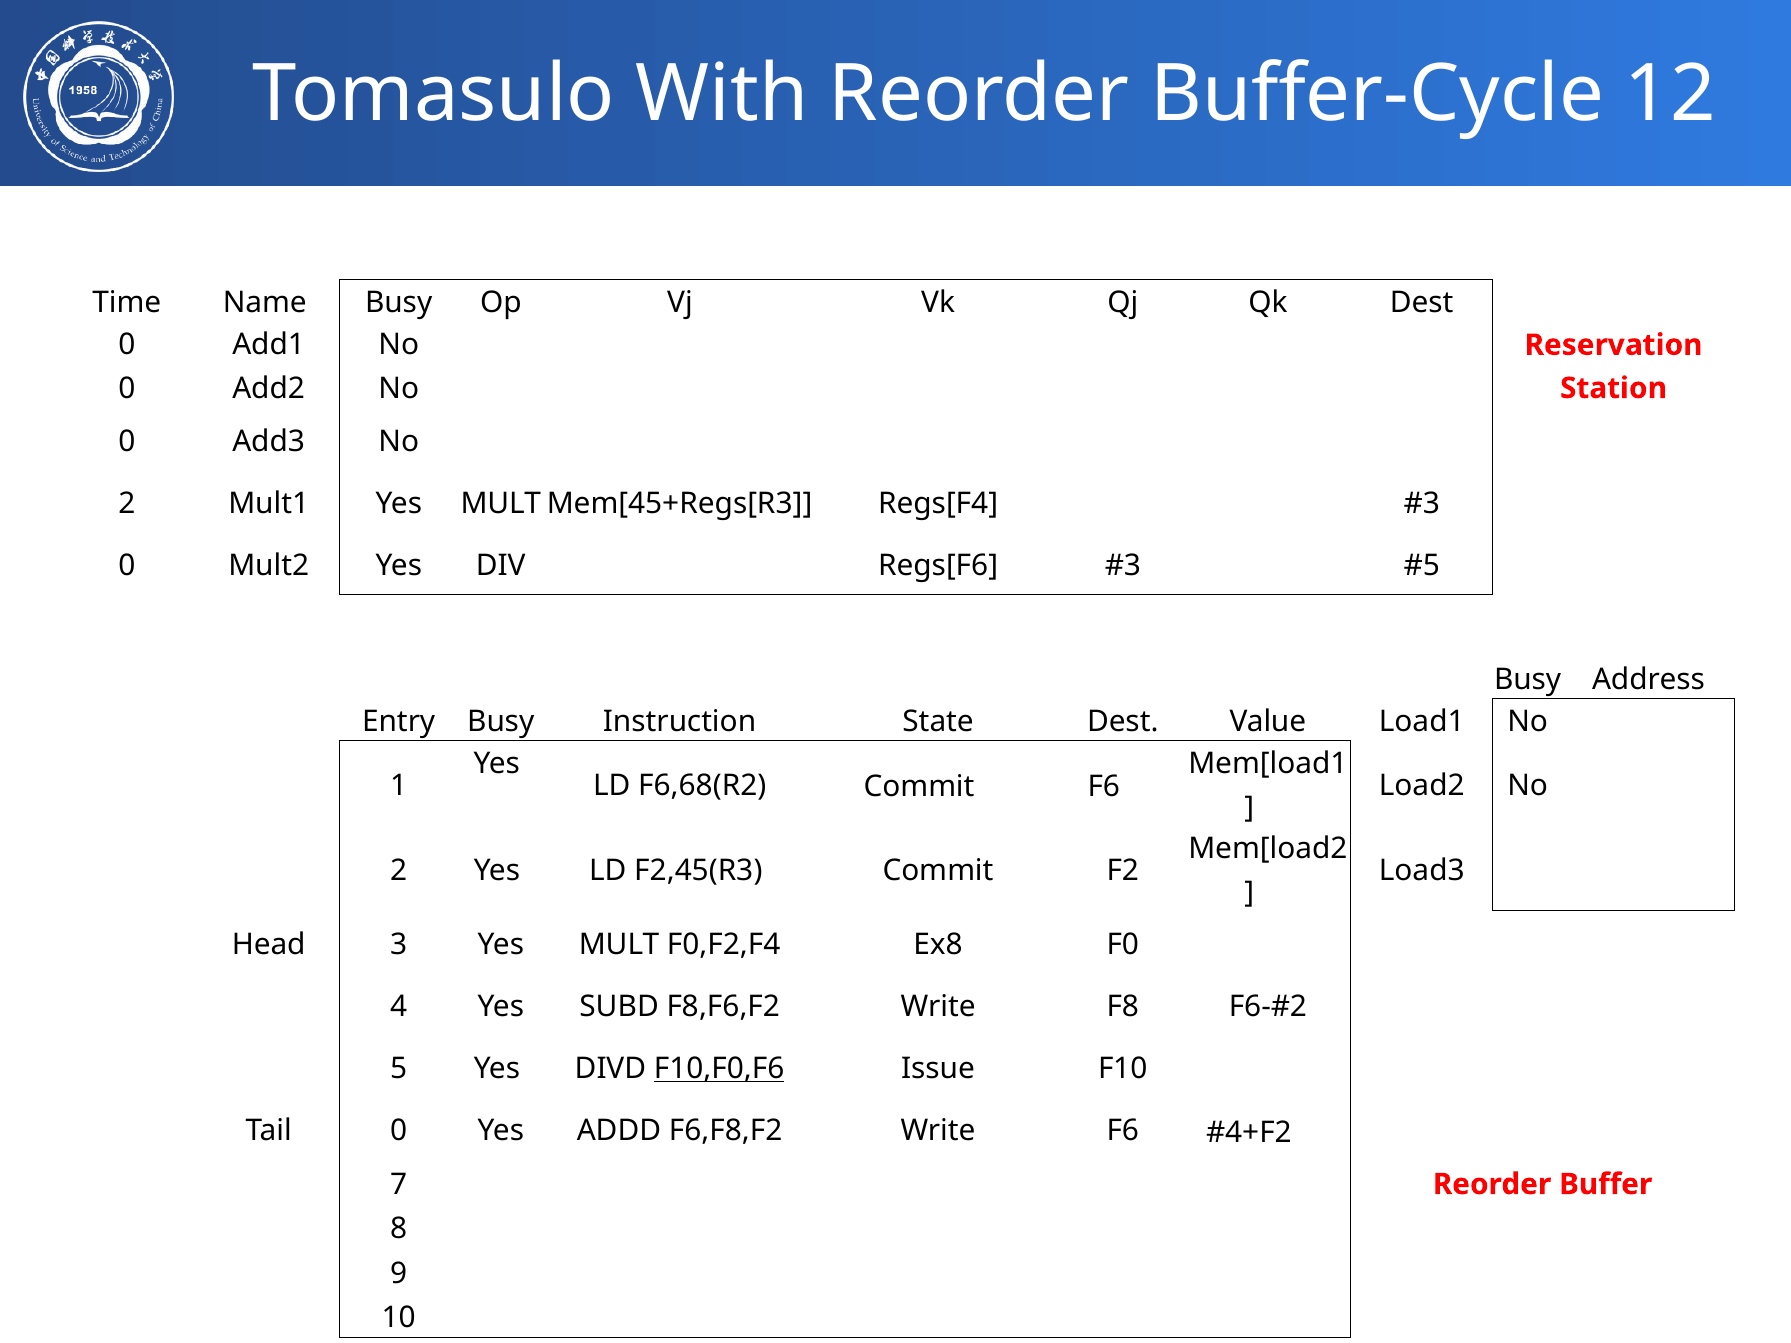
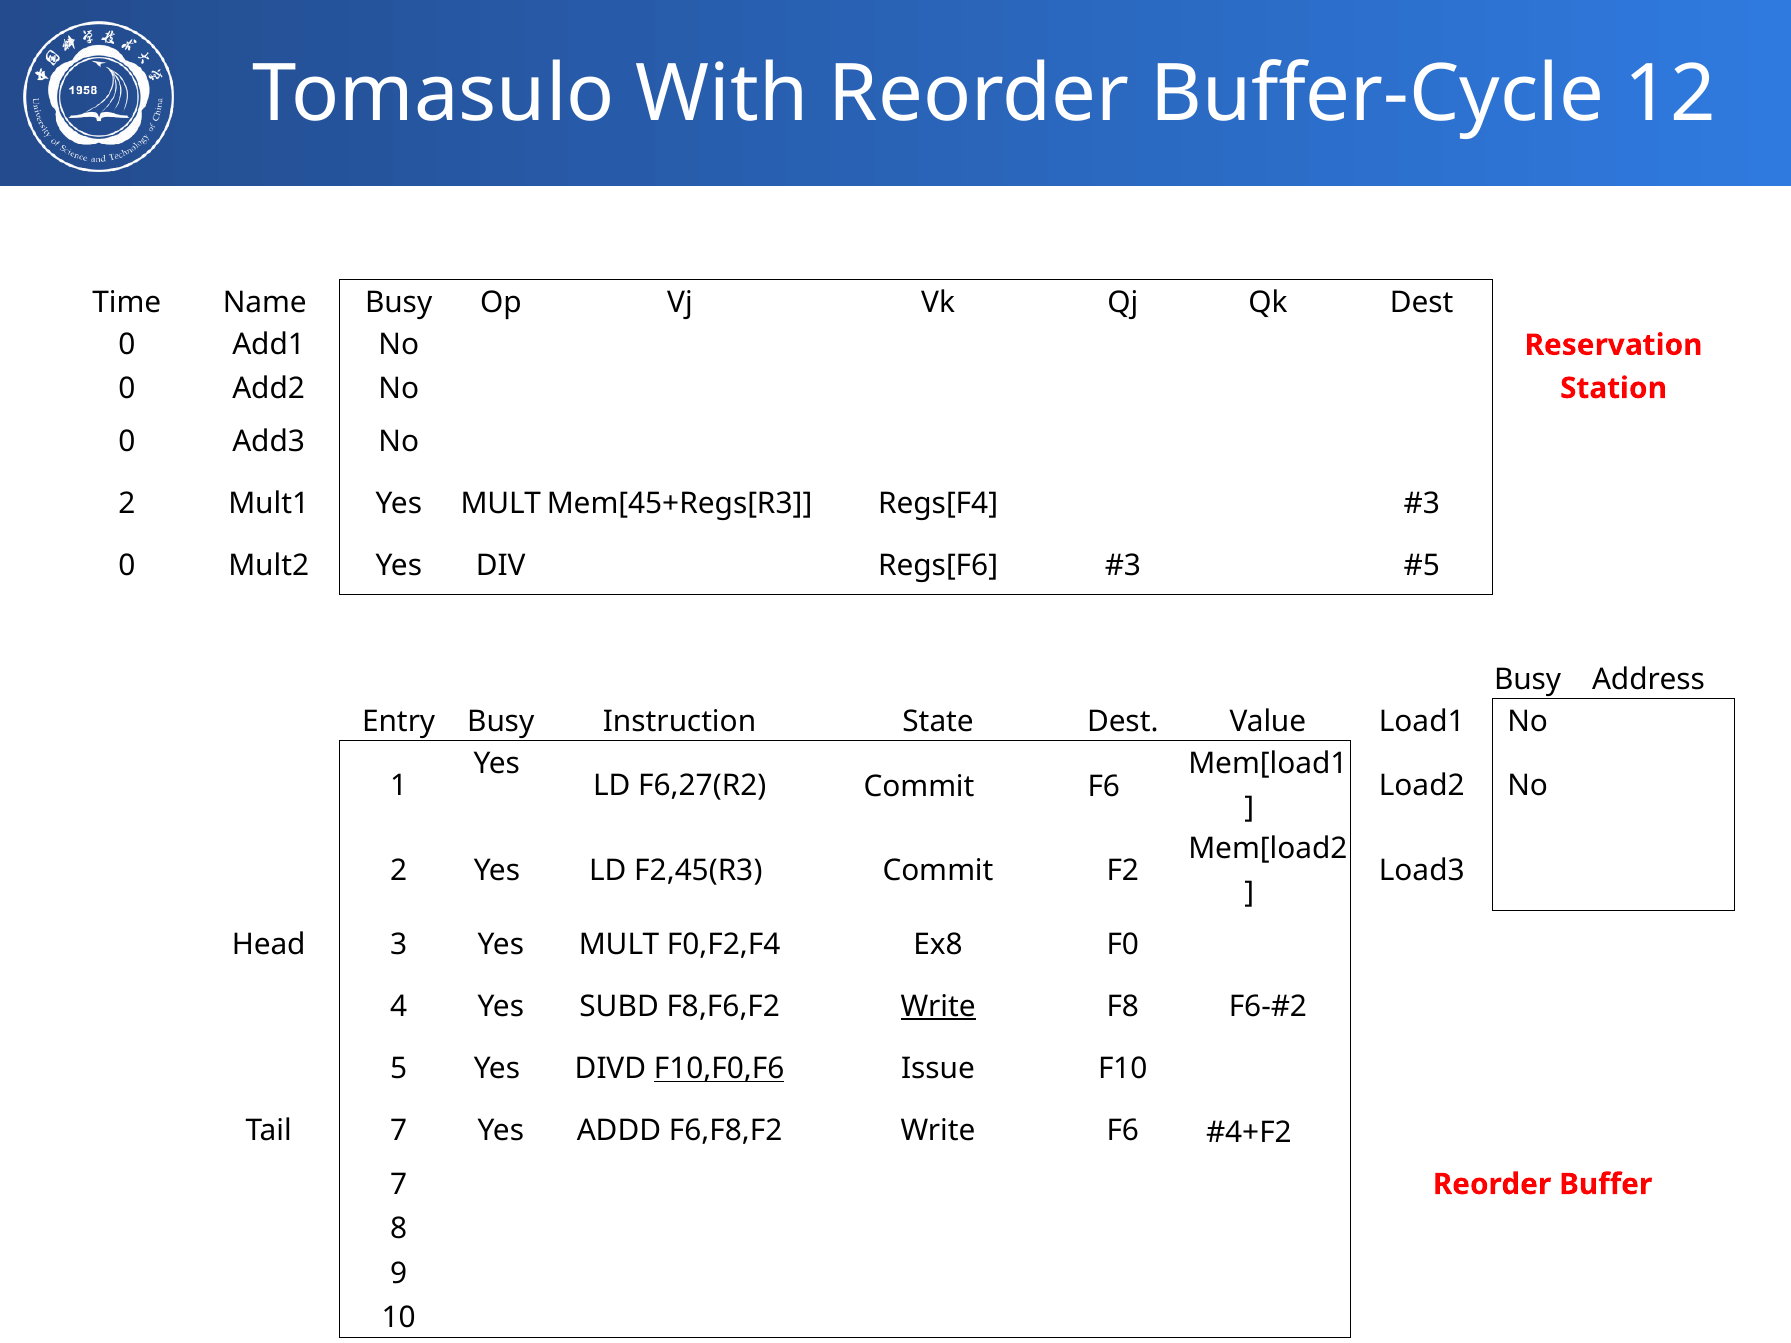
F6,68(R2: F6,68(R2 -> F6,27(R2 (702, 786)
Write underline: none -> present (938, 1007)
Tail 0: 0 -> 7 (399, 1131)
